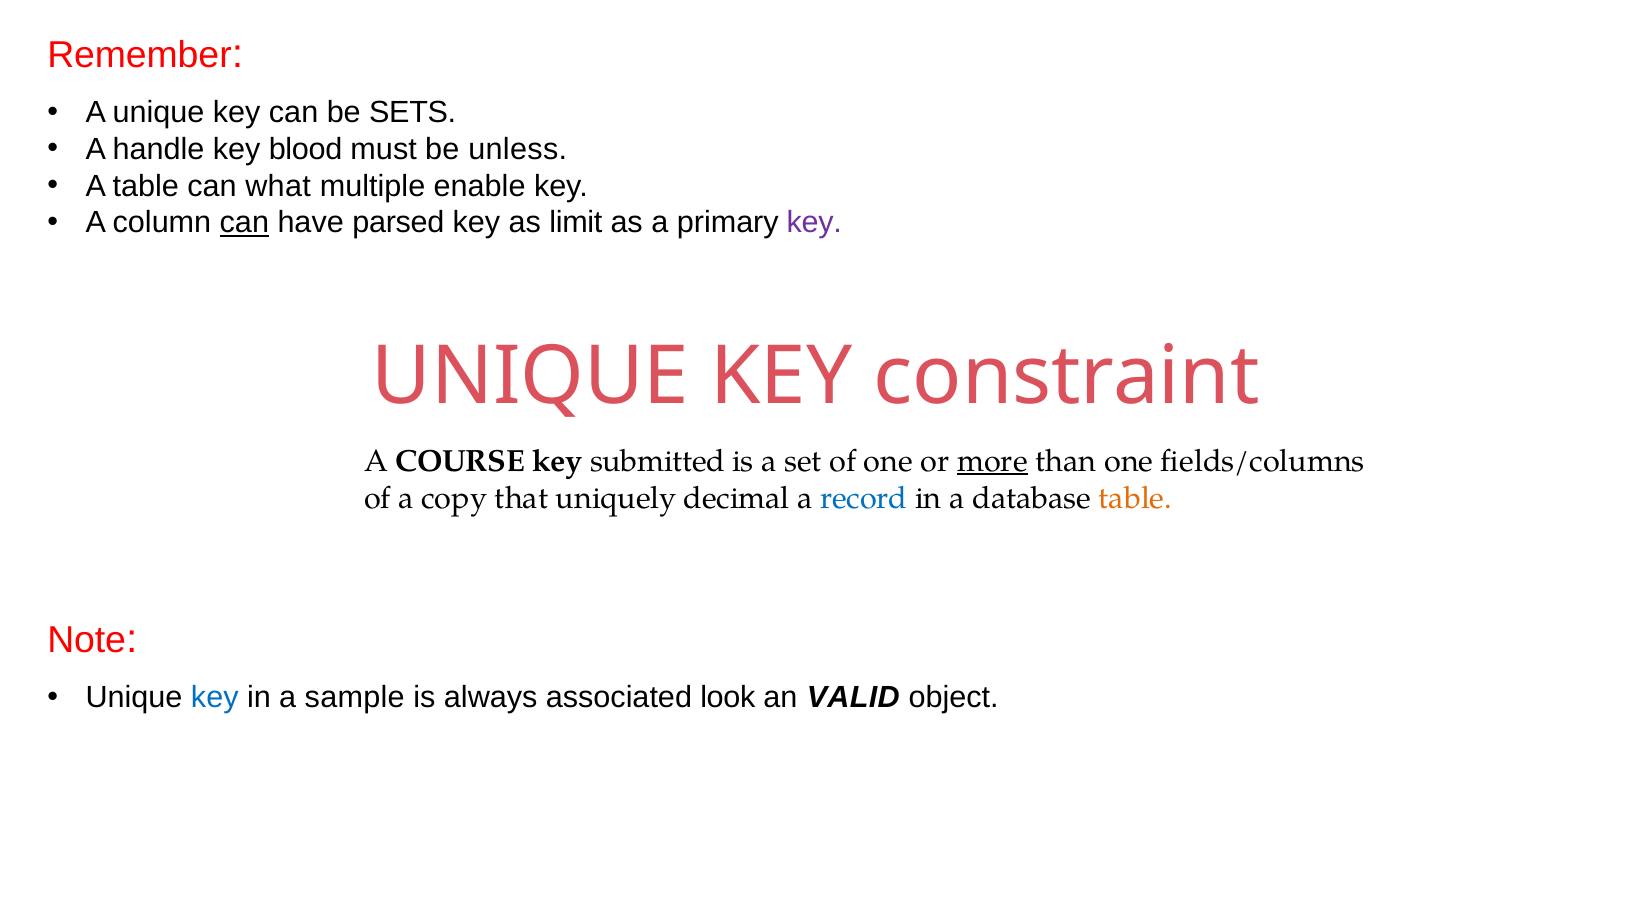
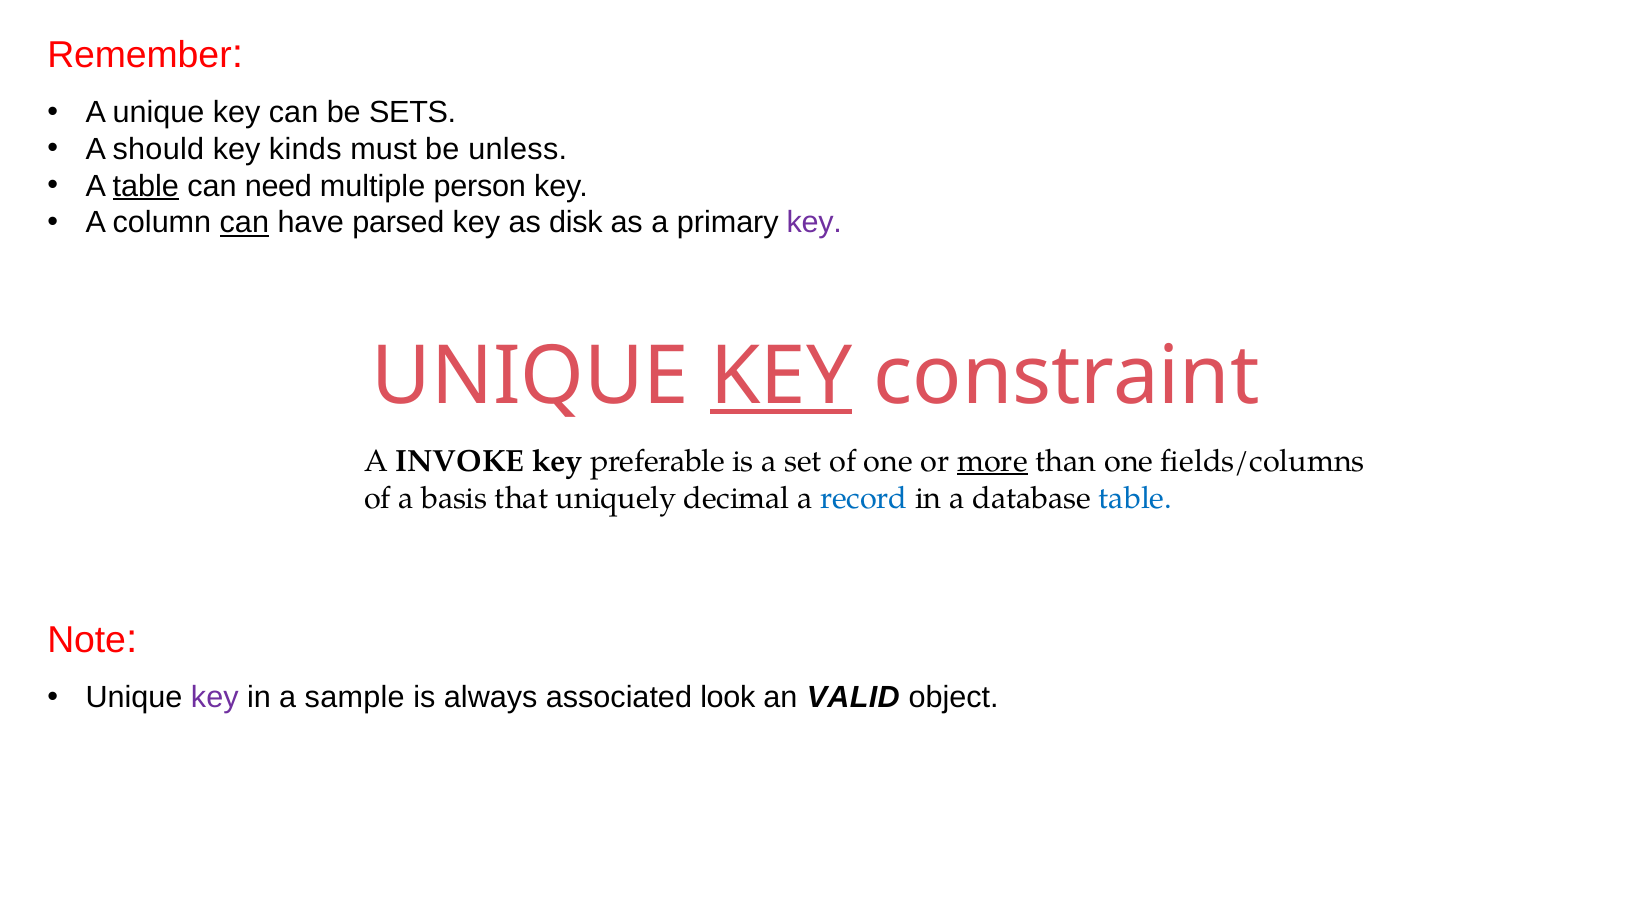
handle: handle -> should (158, 149)
blood: blood -> kinds (305, 149)
table underline: none -> present (146, 186)
what: what -> need (278, 186)
enable: enable -> person (480, 186)
limit: limit -> disk (576, 223)
KEY underline: none -> present (781, 377)
COURSE: COURSE -> INVOKE (460, 461)
submitted: submitted -> preferable (658, 461)
copy: copy -> basis (454, 498)
table colour: orange -> blue (1136, 498)
key colour: blue -> purple (215, 698)
